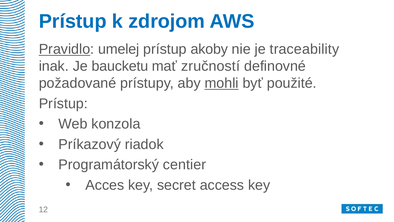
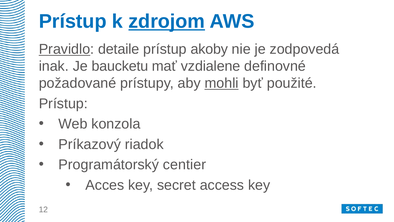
zdrojom underline: none -> present (167, 21)
umelej: umelej -> detaile (119, 49)
traceability: traceability -> zodpovedá (305, 49)
zručností: zručností -> vzdialene (211, 66)
